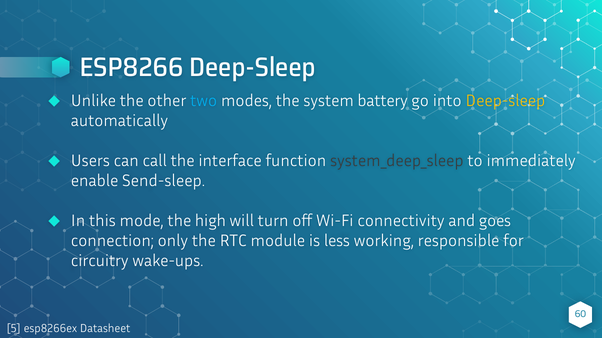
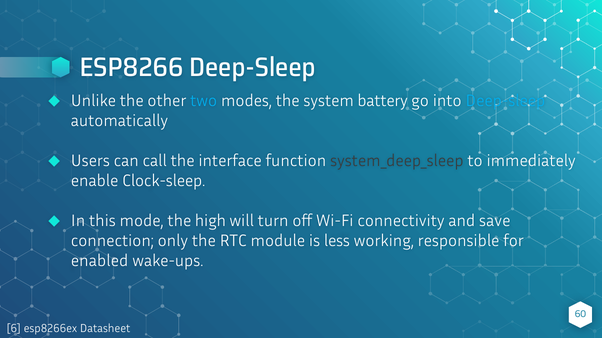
Deep-sleep colour: yellow -> light blue (505, 101)
Send-sleep: Send-sleep -> Clock-sleep (164, 181)
goes: goes -> save (495, 221)
circuitry: circuitry -> enabled (100, 261)
5: 5 -> 6 (14, 329)
